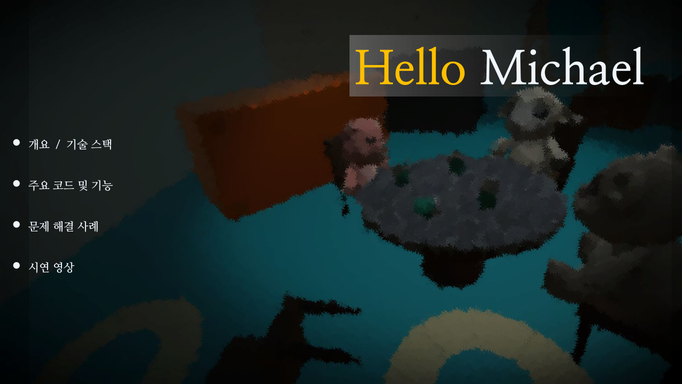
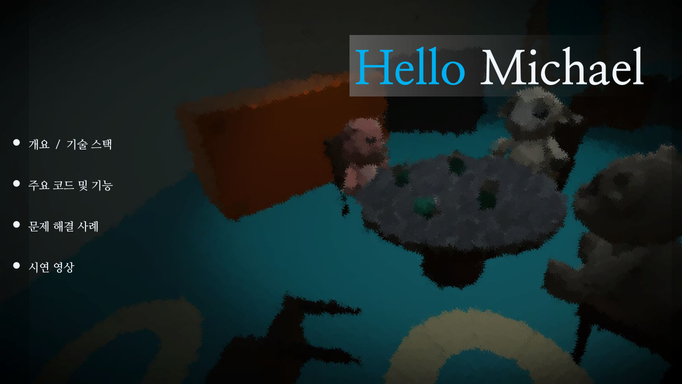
Hello colour: yellow -> light blue (411, 69)
